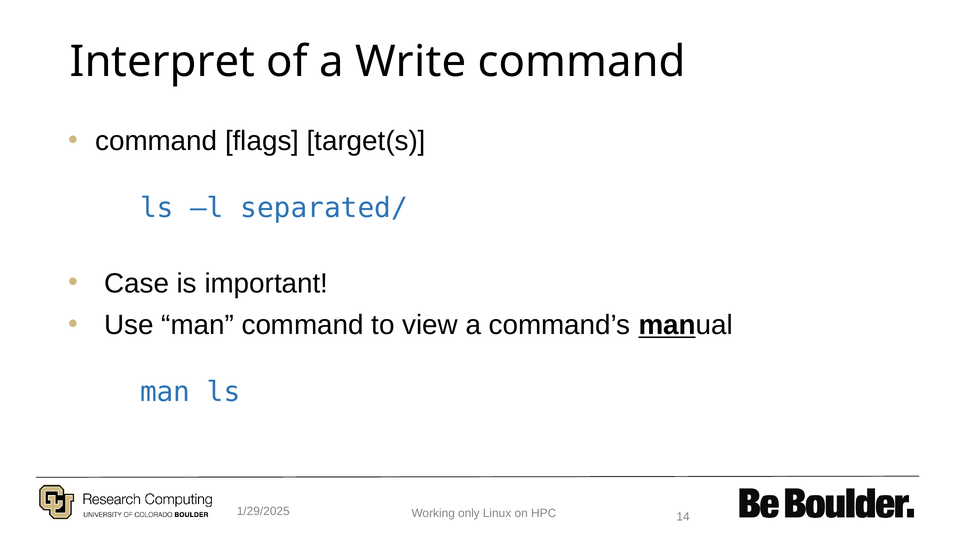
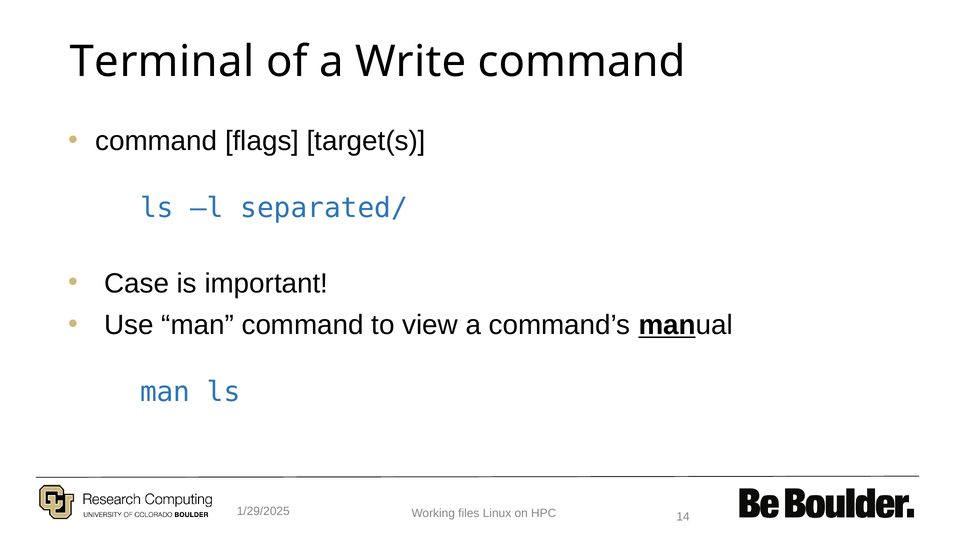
Interpret: Interpret -> Terminal (162, 62)
only: only -> files (469, 513)
